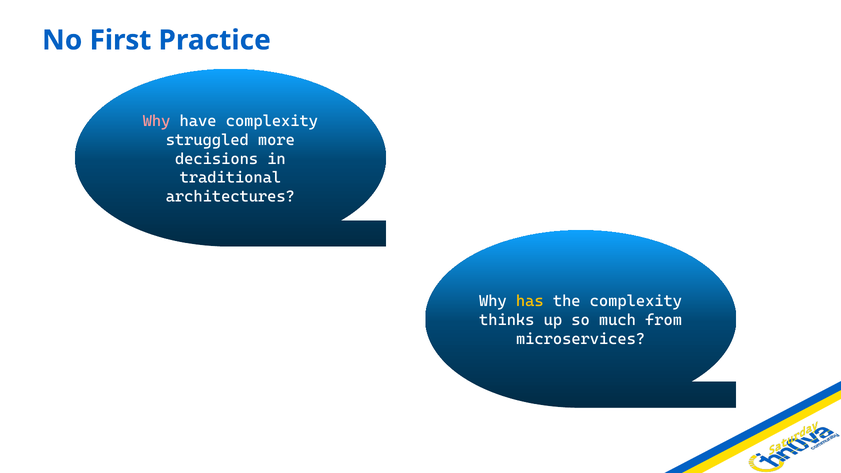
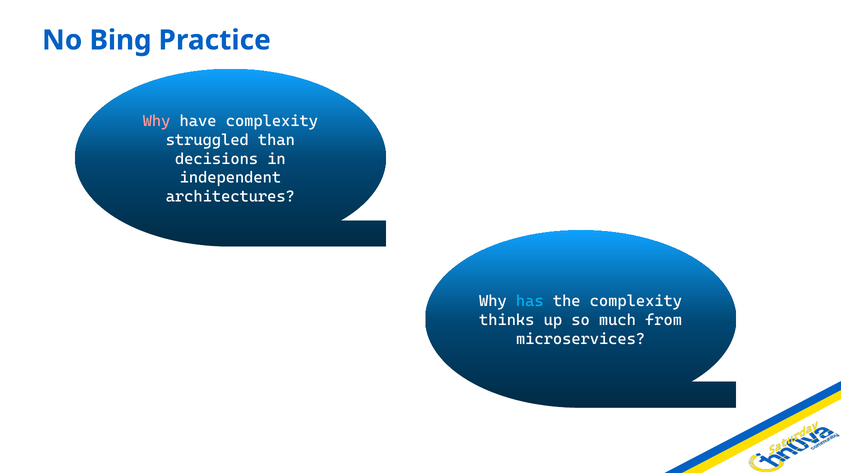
First: First -> Bing (121, 40)
more: more -> than (276, 140)
traditional: traditional -> independent (230, 178)
has colour: yellow -> light blue (530, 301)
